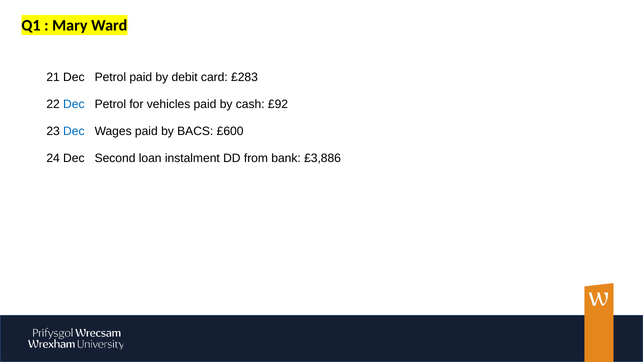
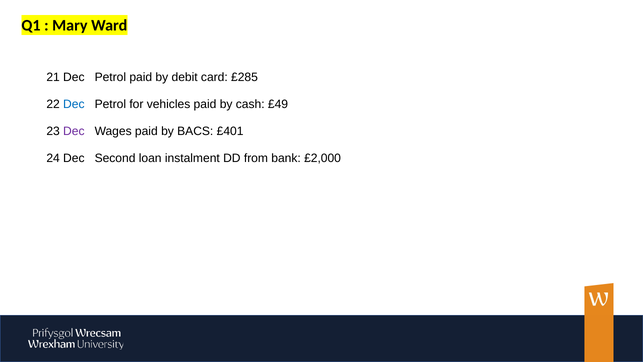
£283: £283 -> £285 (244, 77)
£92: £92 -> £49 (278, 104)
Dec colour: blue -> purple (74, 131)
£600: £600 -> £401 (230, 131)
£3,886: £3,886 -> £2,000 (323, 158)
